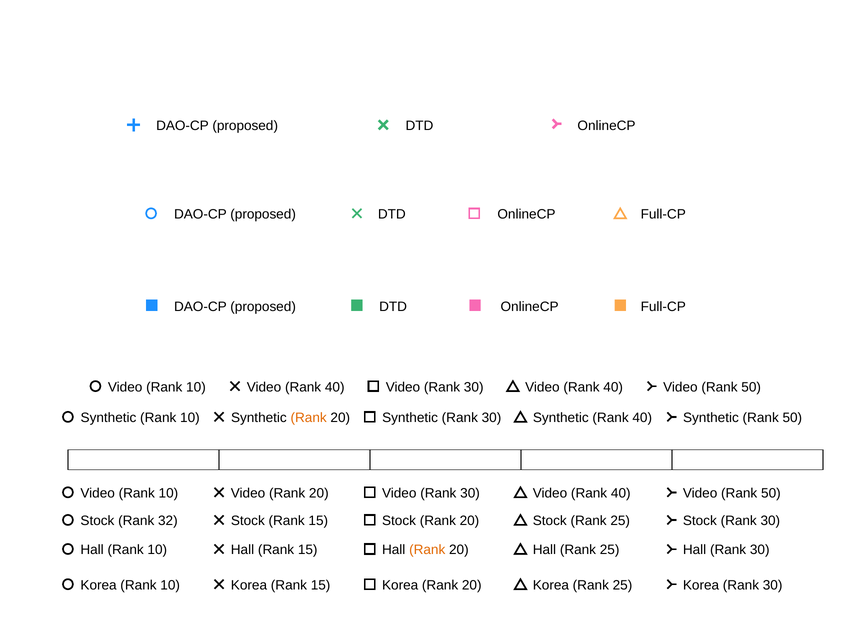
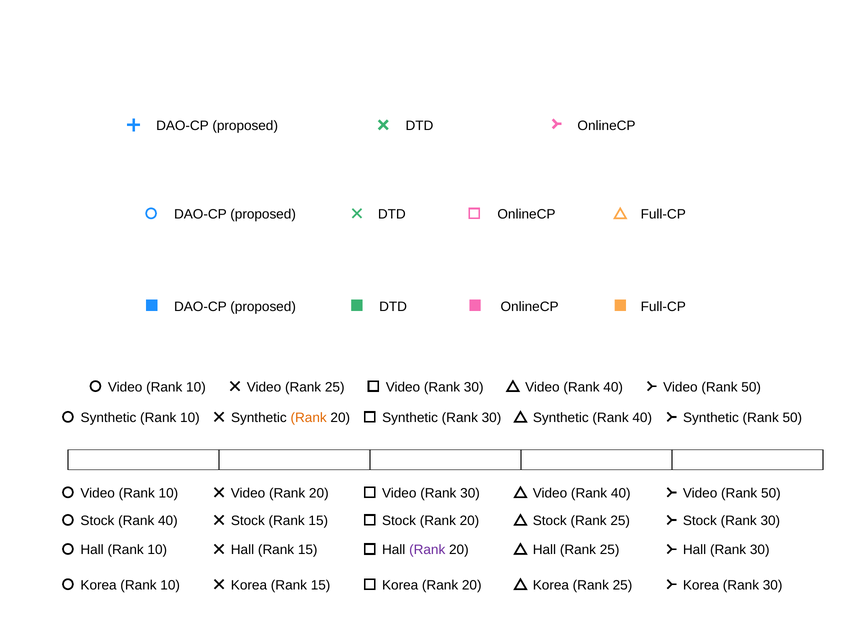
40: 40 -> 25 (335, 387)
Stock Rank 32: 32 -> 40 (168, 521)
Rank colour: orange -> purple (427, 550)
